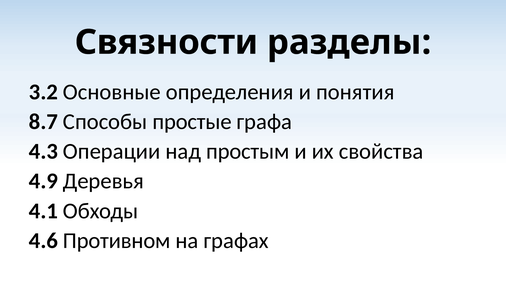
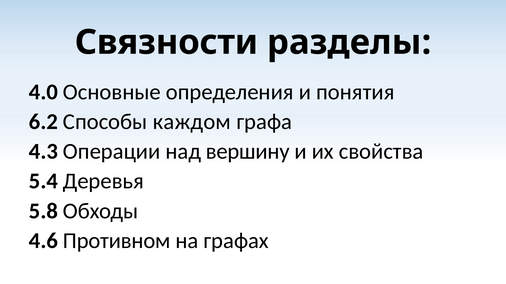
3.2: 3.2 -> 4.0 (43, 92)
8.7: 8.7 -> 6.2 (43, 122)
простые: простые -> каждом (192, 122)
простым: простым -> вершину (248, 152)
4.9: 4.9 -> 5.4 (43, 182)
4.1: 4.1 -> 5.8 (43, 211)
